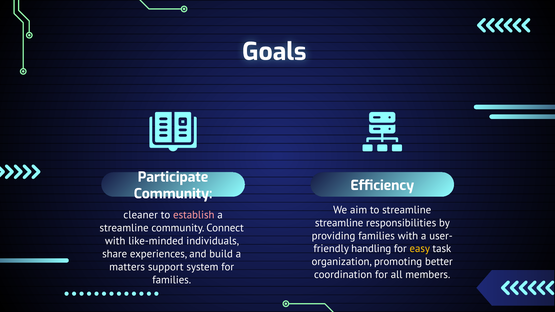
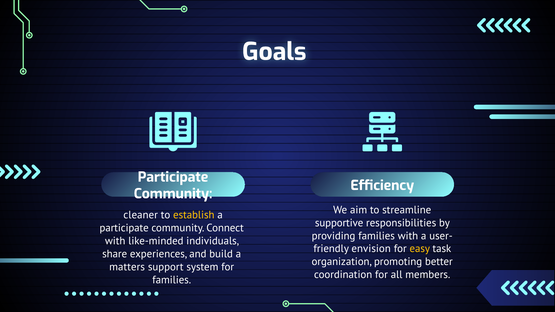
establish colour: pink -> yellow (194, 215)
streamline: streamline -> supportive (339, 223)
streamline: streamline -> participate (124, 228)
handling: handling -> envision (371, 249)
